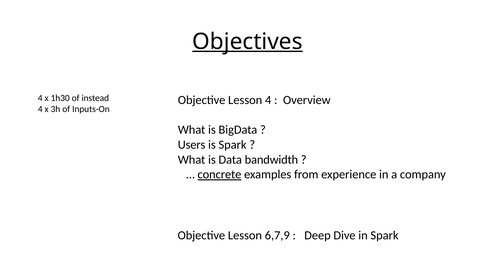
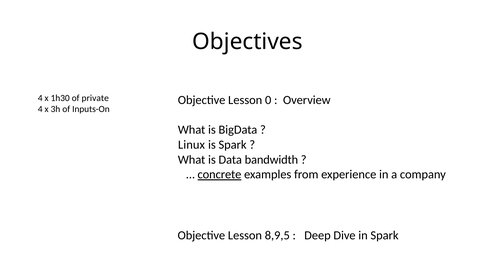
Objectives underline: present -> none (247, 42)
instead: instead -> private (95, 98)
Lesson 4: 4 -> 0 (268, 100)
Users: Users -> Linux (191, 144)
6,7,9: 6,7,9 -> 8,9,5 (277, 235)
